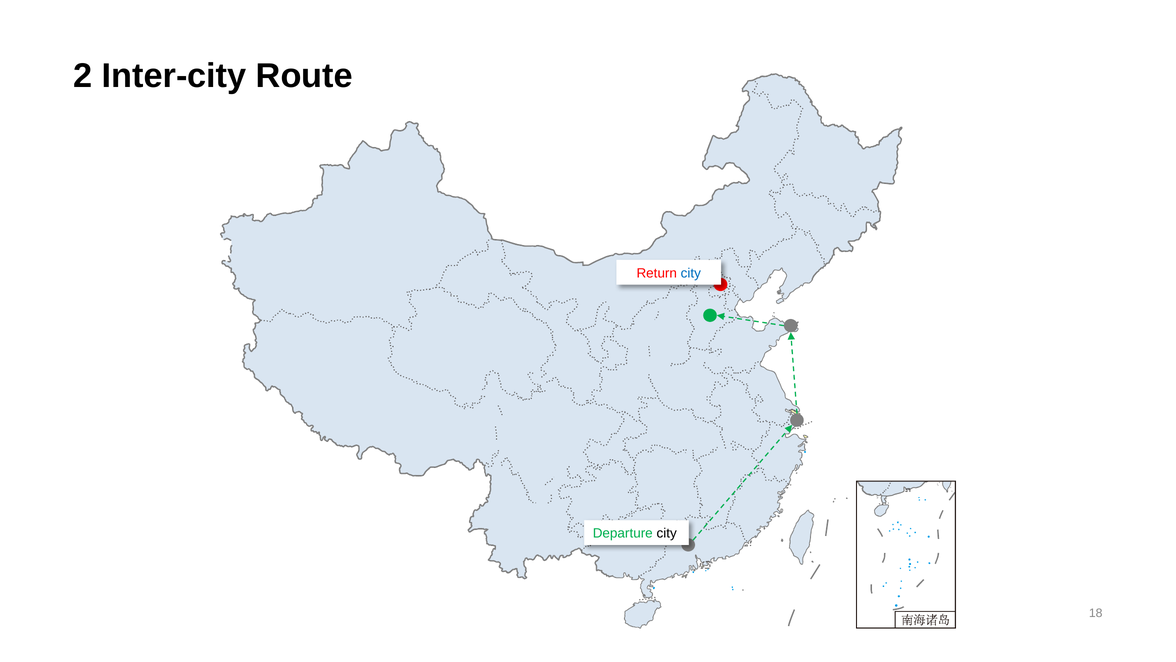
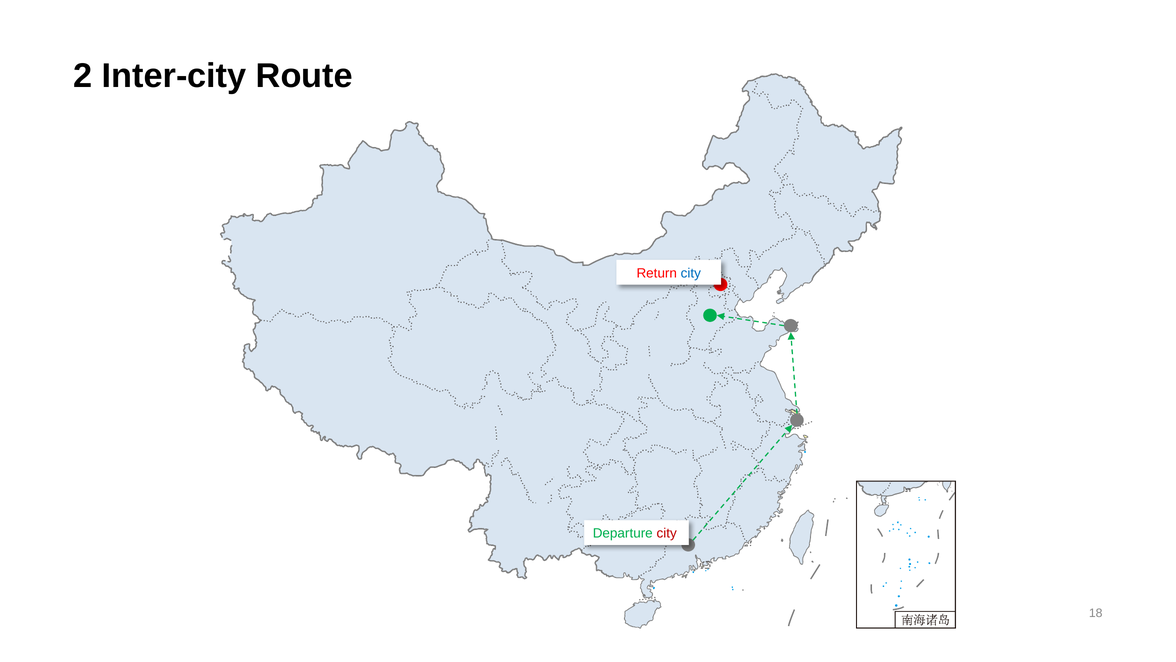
city colour: black -> red (667, 533)
